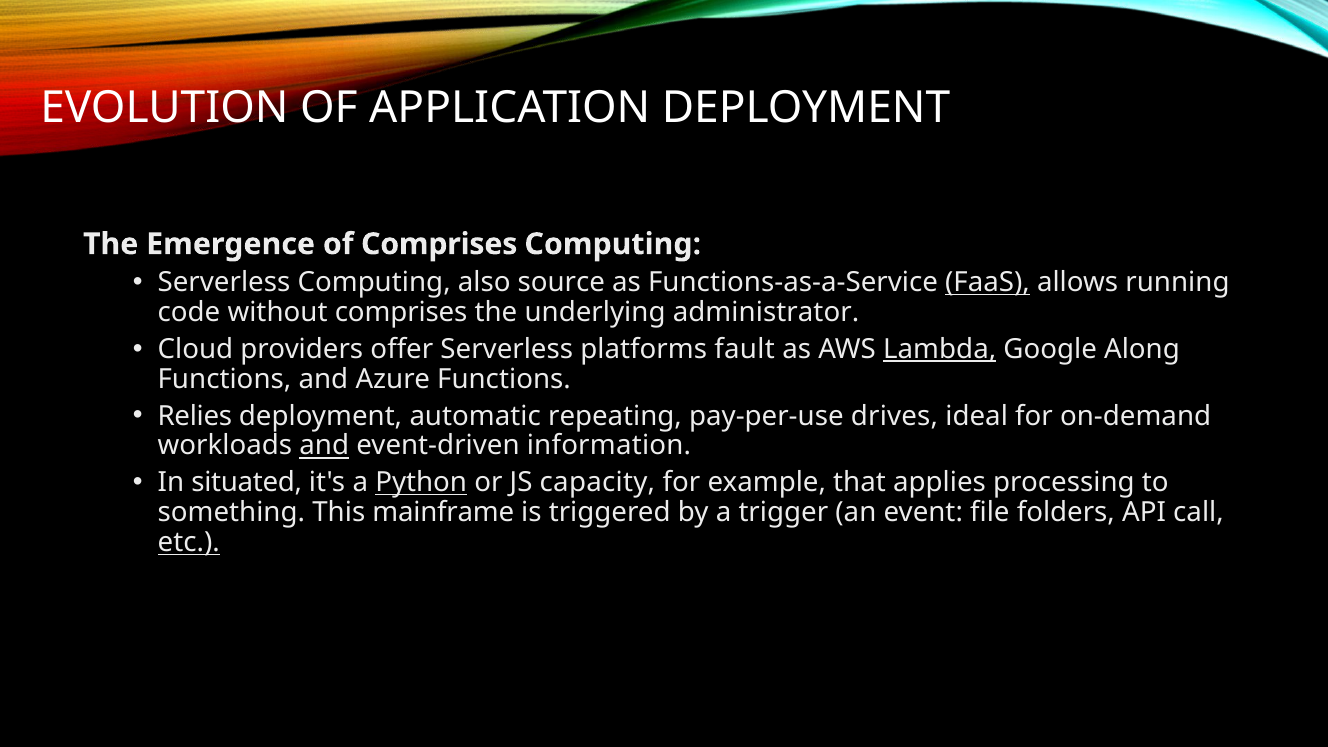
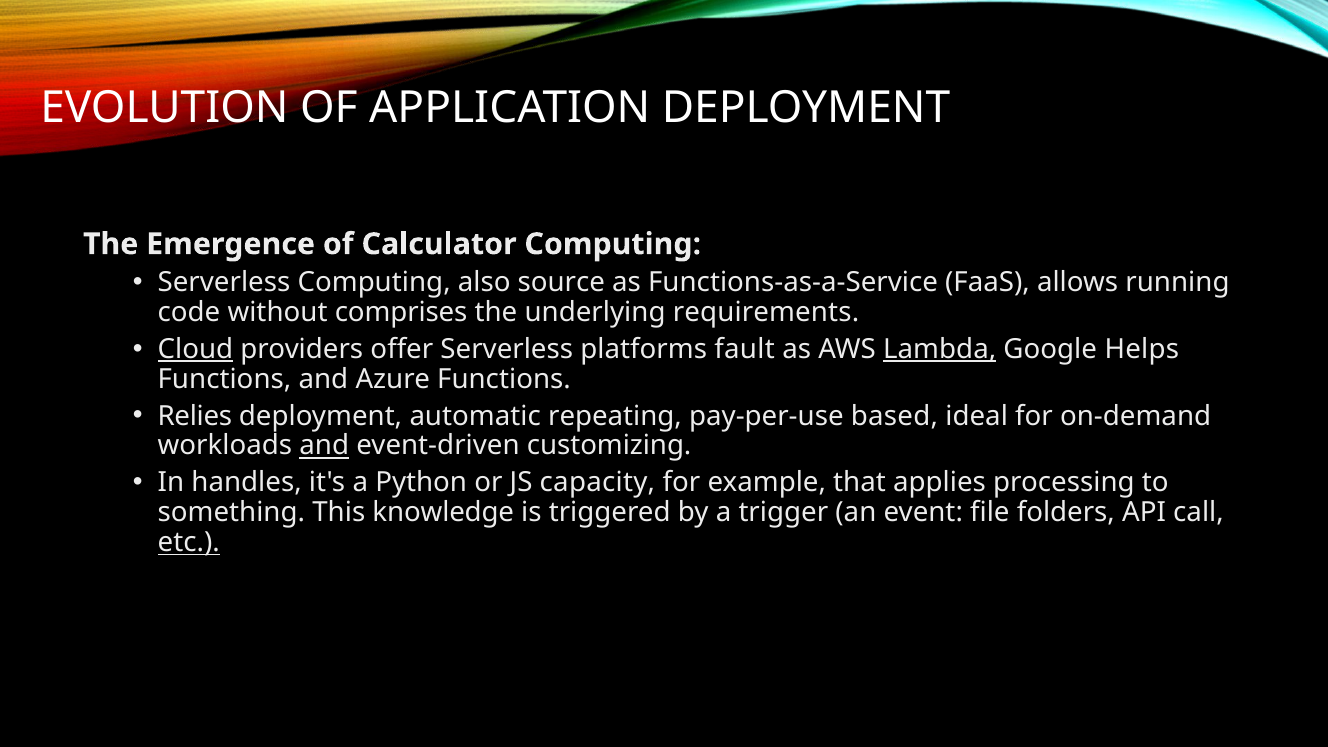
of Comprises: Comprises -> Calculator (439, 244)
FaaS underline: present -> none (987, 282)
administrator: administrator -> requirements (766, 312)
Cloud underline: none -> present (195, 349)
Along: Along -> Helps (1142, 349)
drives: drives -> based (894, 416)
information: information -> customizing (609, 446)
situated: situated -> handles (247, 483)
Python underline: present -> none (421, 483)
mainframe: mainframe -> knowledge (443, 513)
